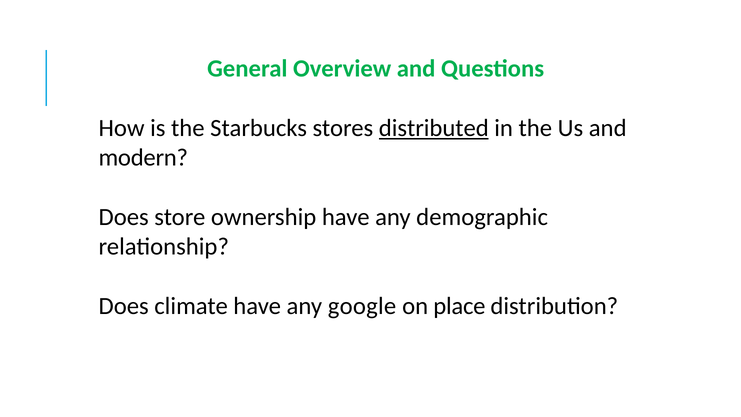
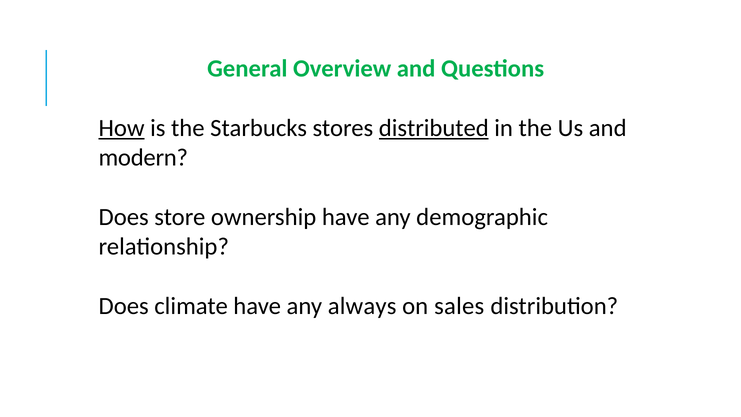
How underline: none -> present (122, 128)
google: google -> always (362, 306)
place: place -> sales (459, 306)
